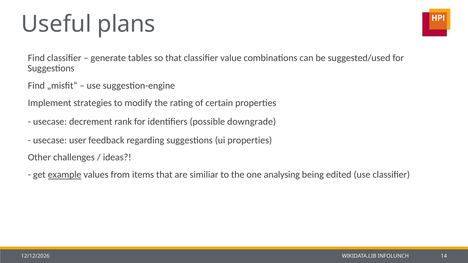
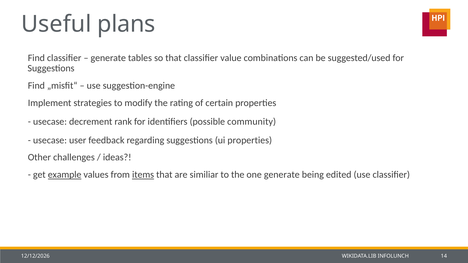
downgrade: downgrade -> community (252, 122)
items underline: none -> present (143, 175)
one analysing: analysing -> generate (282, 175)
